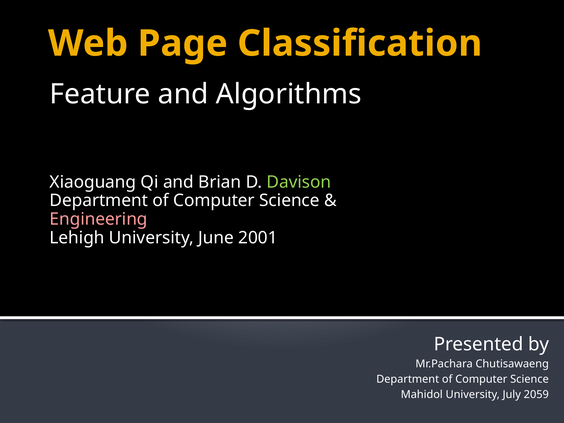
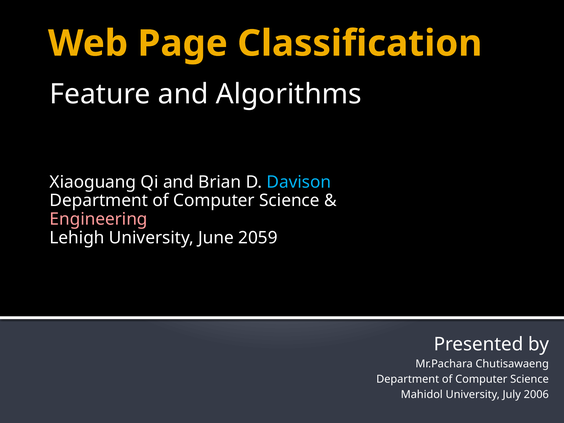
Davison colour: light green -> light blue (299, 182)
2001: 2001 -> 2059 (258, 238)
2059: 2059 -> 2006 (536, 395)
